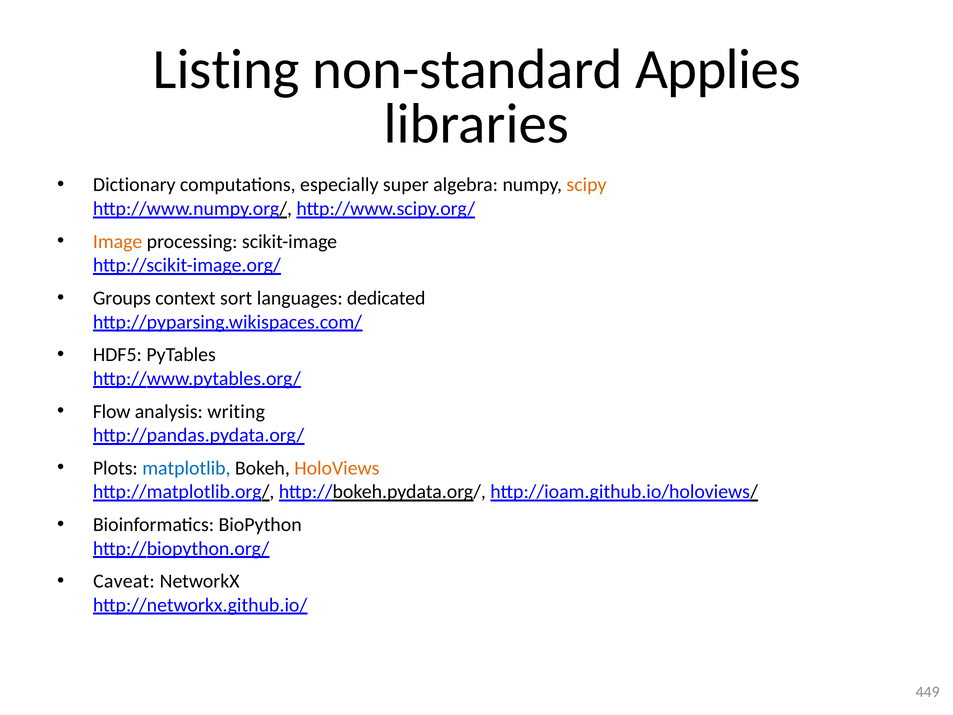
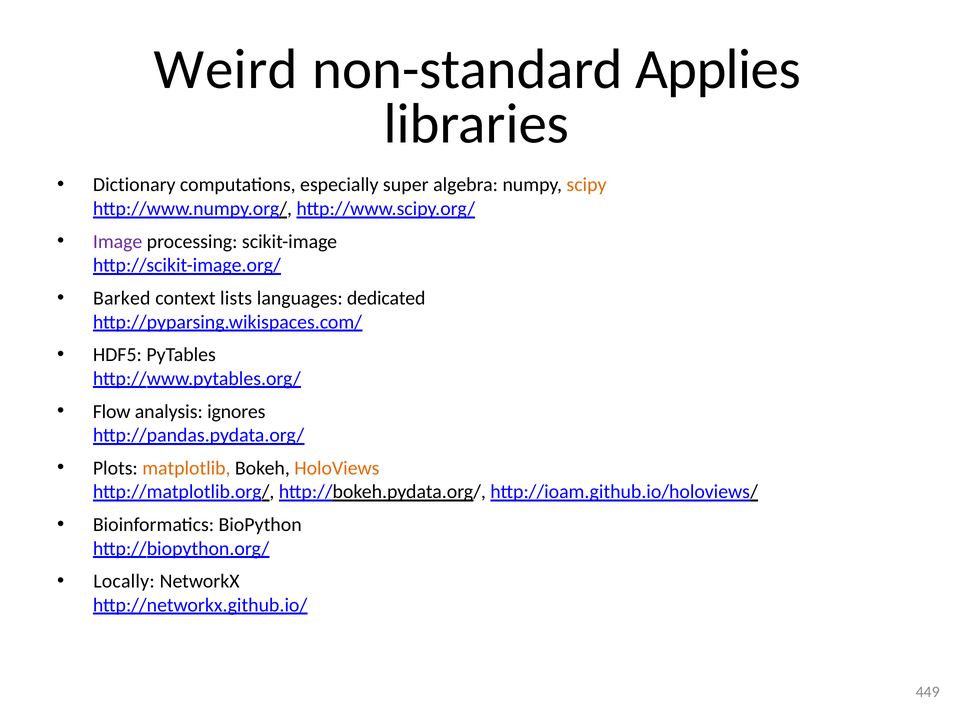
Listing: Listing -> Weird (226, 69)
Image colour: orange -> purple (118, 241)
Groups: Groups -> Barked (122, 298)
sort: sort -> lists (236, 298)
writing: writing -> ignores (236, 411)
matplotlib colour: blue -> orange (186, 468)
Caveat: Caveat -> Locally (124, 581)
